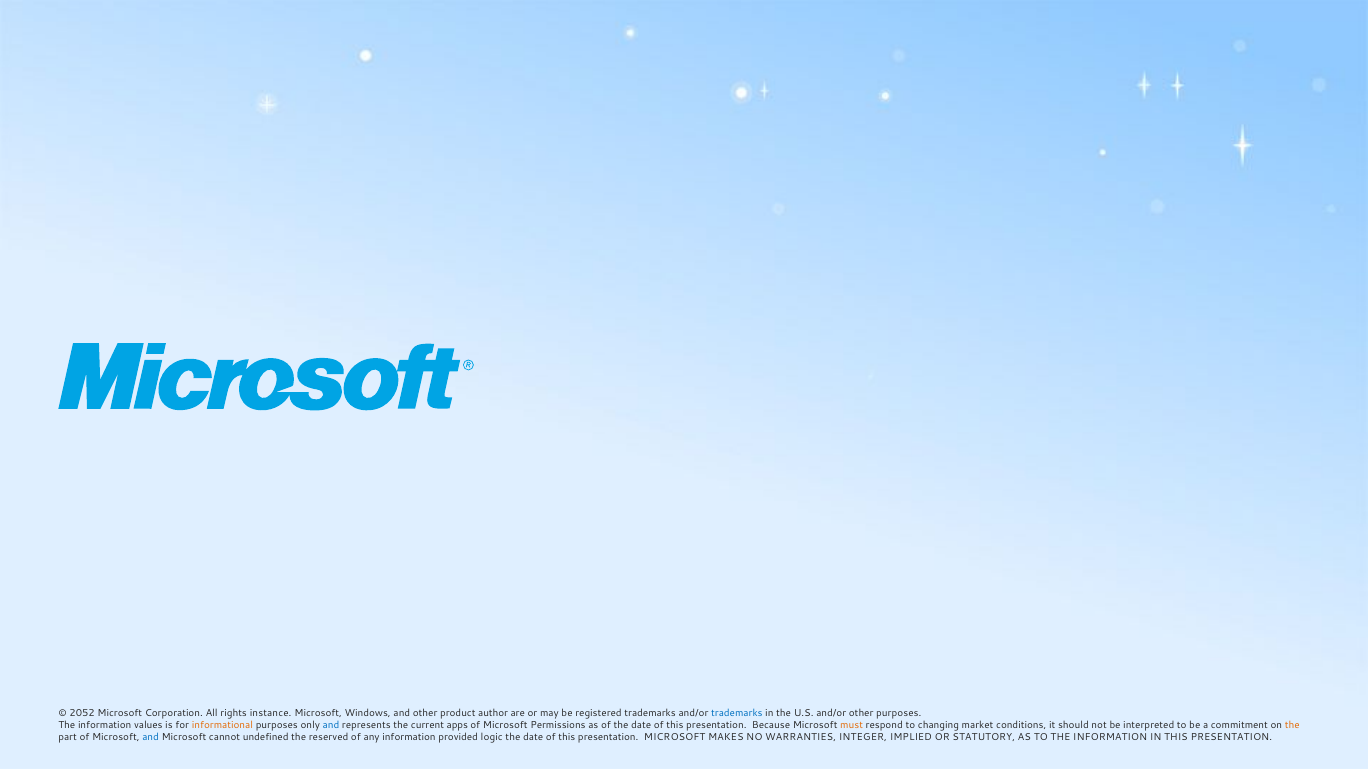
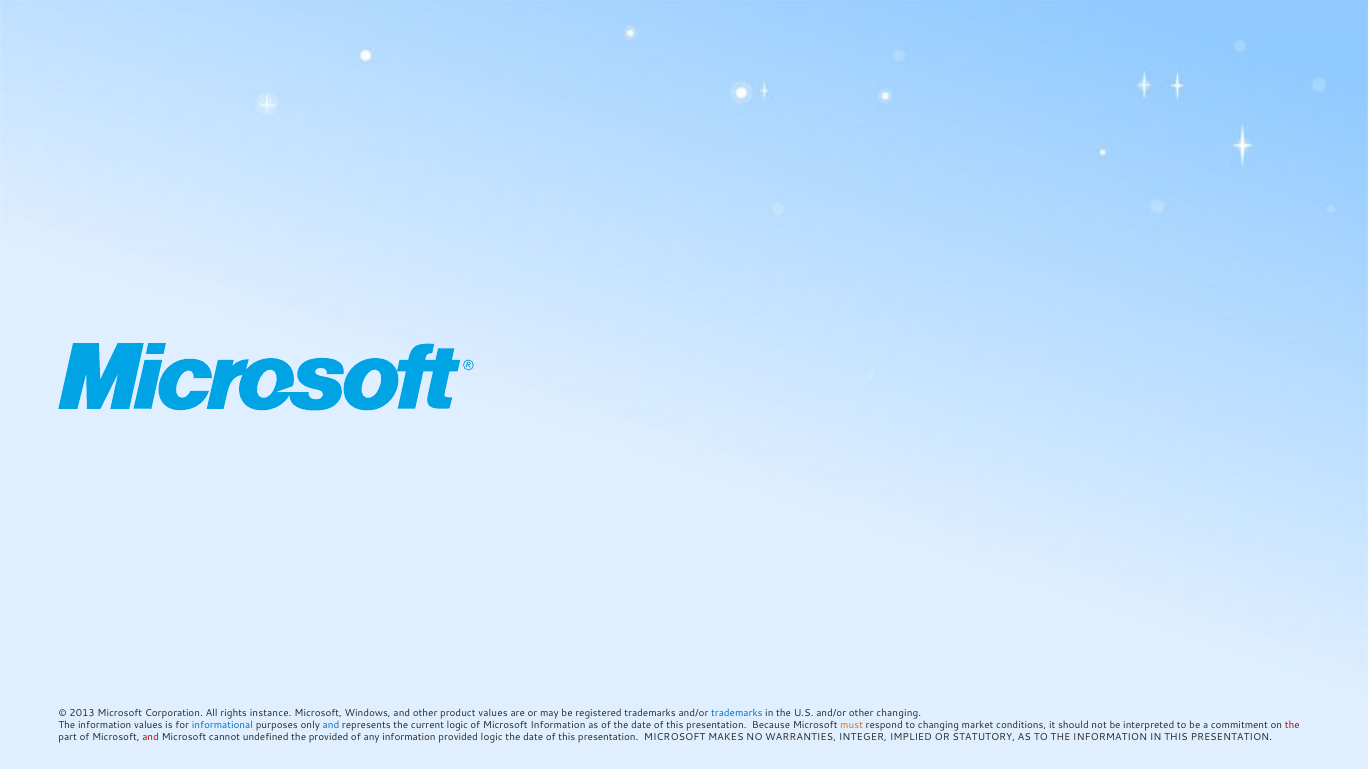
2052: 2052 -> 2013 (82, 714)
product author: author -> values (493, 714)
other purposes: purposes -> changing (899, 714)
informational colour: orange -> blue (222, 725)
current apps: apps -> logic (457, 725)
Microsoft Permissions: Permissions -> Information (558, 725)
the colour: orange -> red (1292, 725)
and colour: blue -> red (151, 737)
the reserved: reserved -> provided (329, 737)
